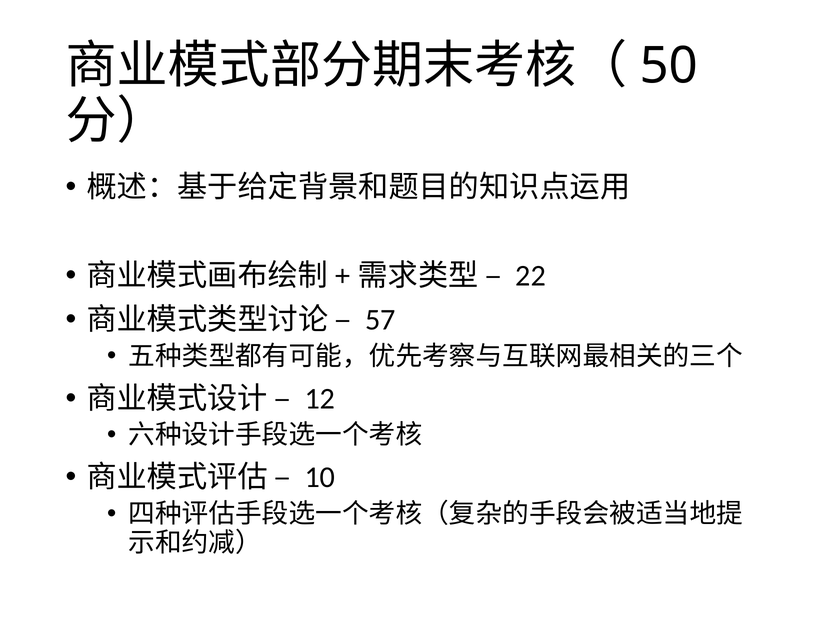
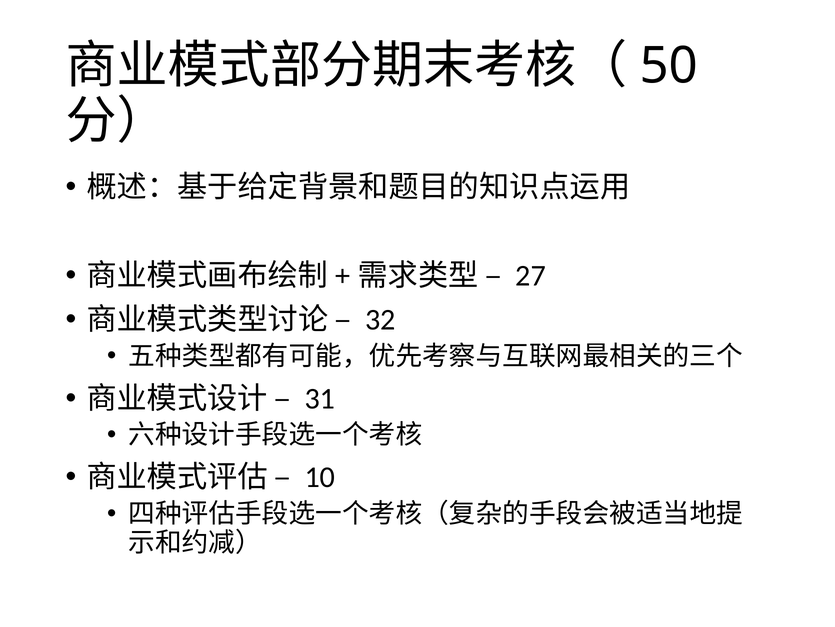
22: 22 -> 27 (531, 275)
57: 57 -> 32 (380, 319)
12: 12 -> 31 (320, 398)
